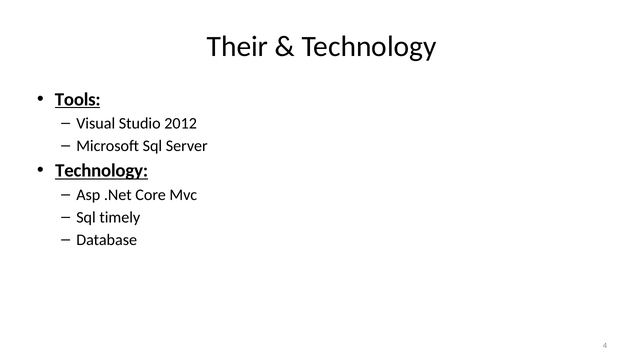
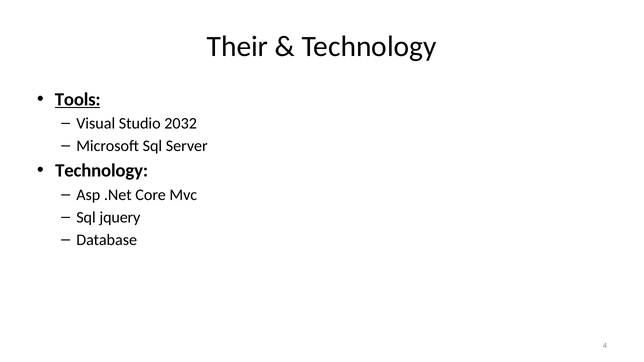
2012: 2012 -> 2032 (181, 123)
Technology underline: present -> none (102, 171)
timely: timely -> jquery (120, 217)
